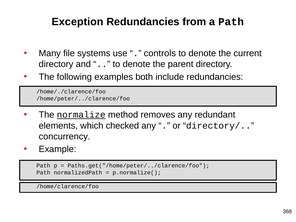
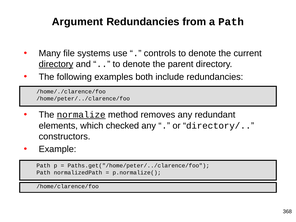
Exception: Exception -> Argument (78, 22)
directory underline: none -> present (56, 64)
concurrency: concurrency -> constructors (65, 137)
